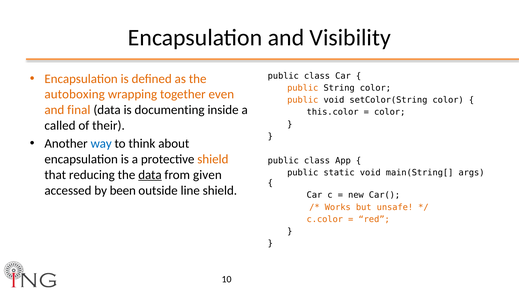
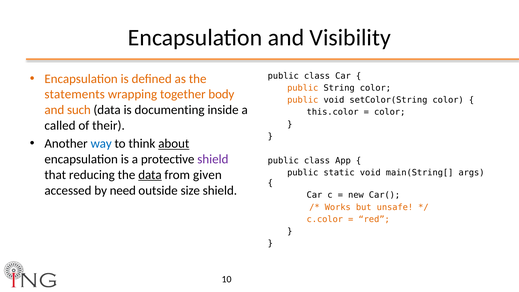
autoboxing: autoboxing -> statements (75, 94)
even: even -> body (221, 94)
final: final -> such (79, 110)
about underline: none -> present (174, 144)
shield colour: orange -> purple (213, 159)
been: been -> need (123, 190)
line: line -> size (190, 190)
